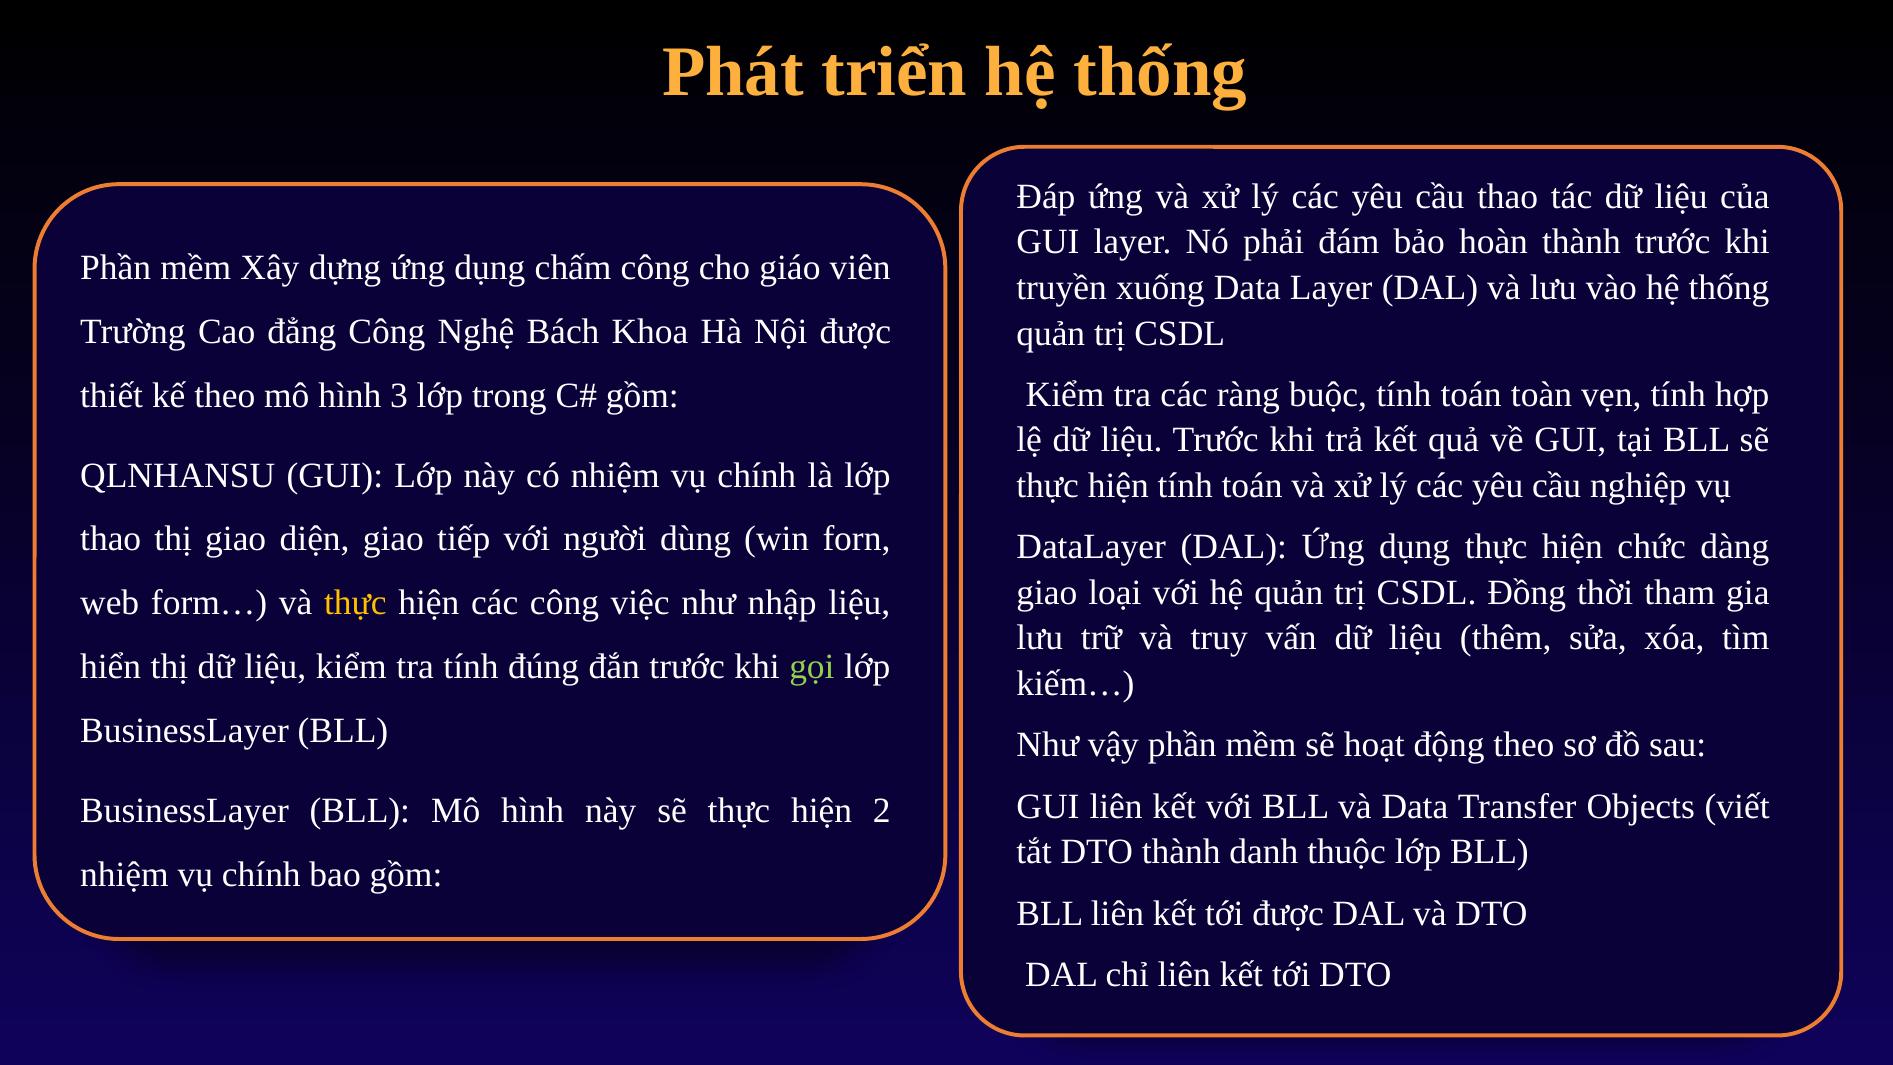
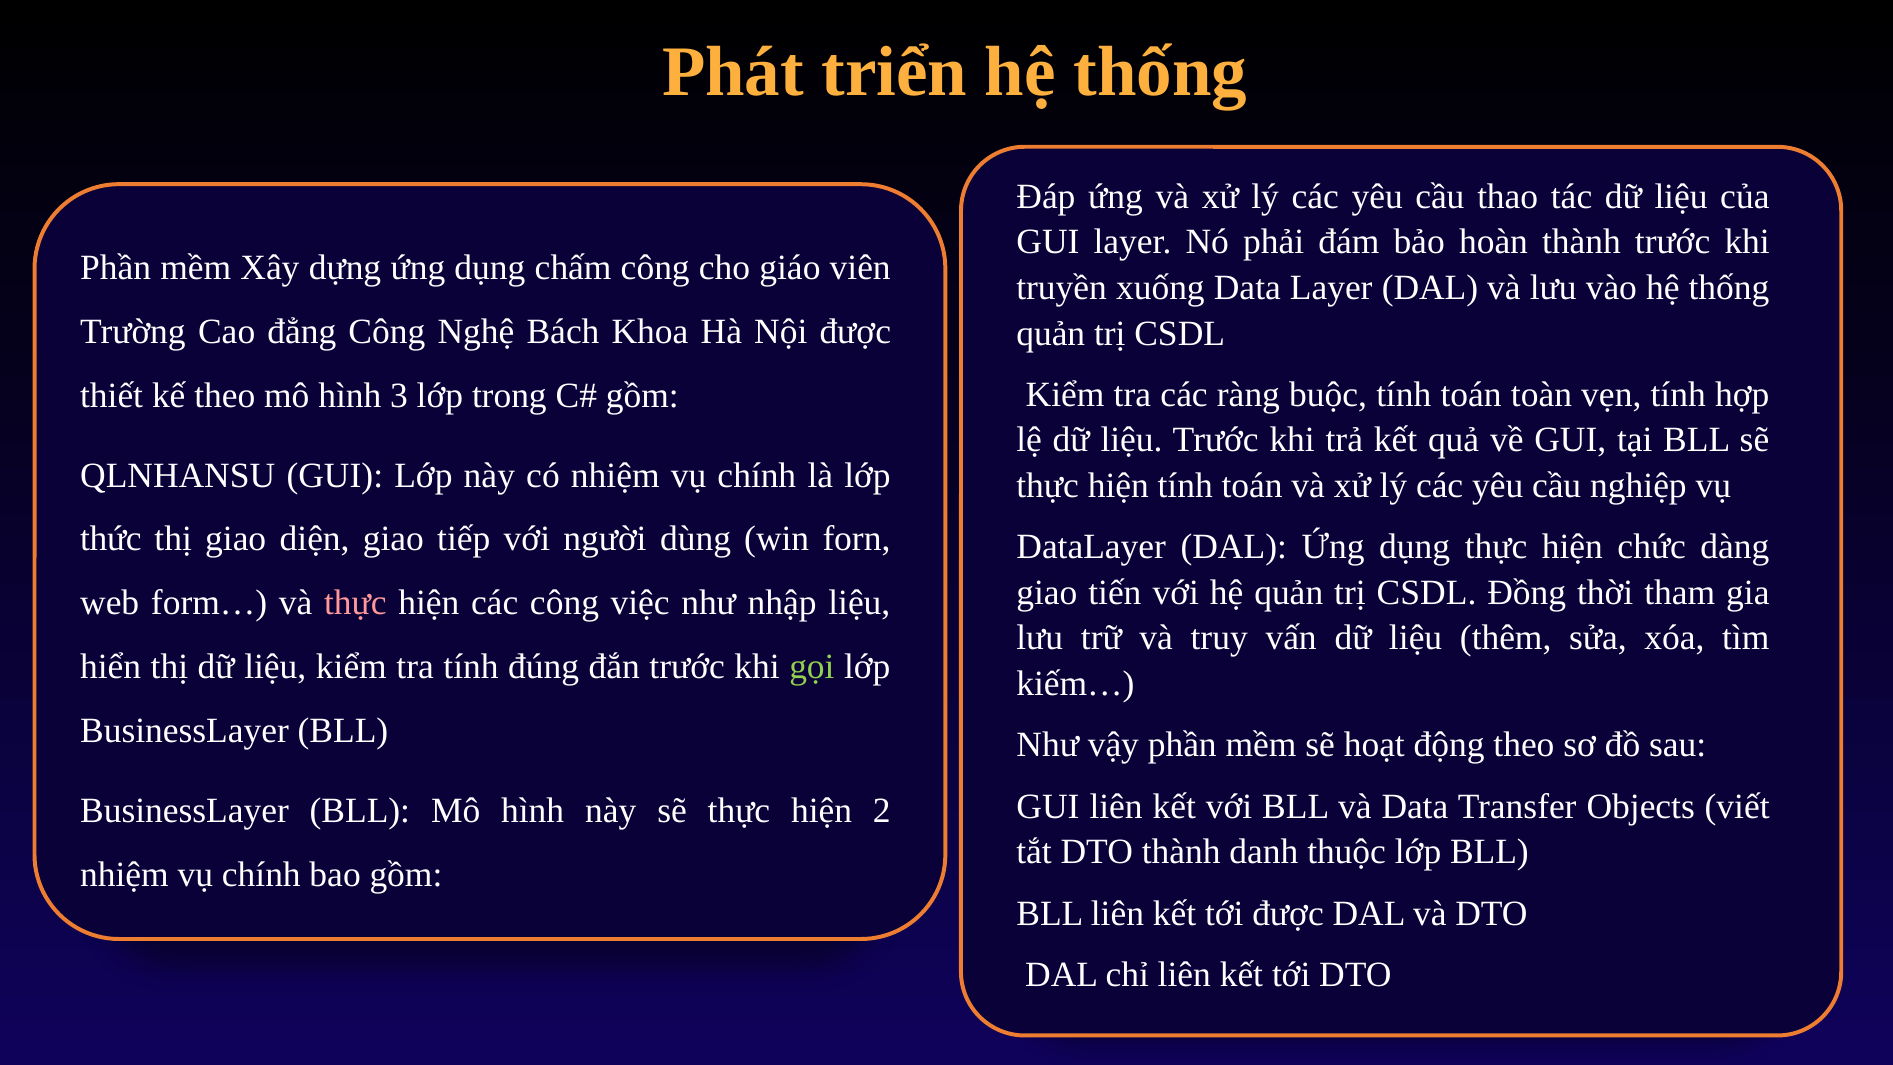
thao: thao -> thức (111, 539)
loại: loại -> tiến (1115, 593)
thực colour: yellow -> pink (355, 603)
